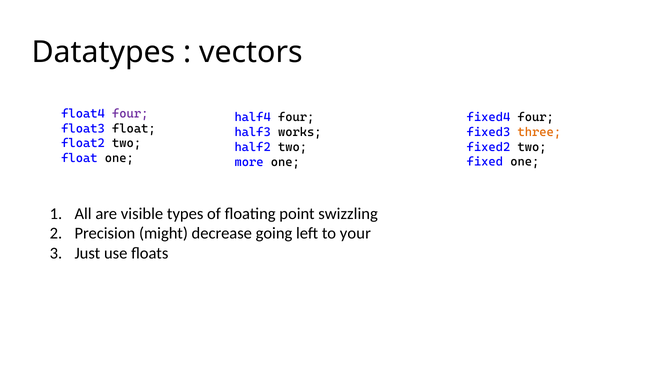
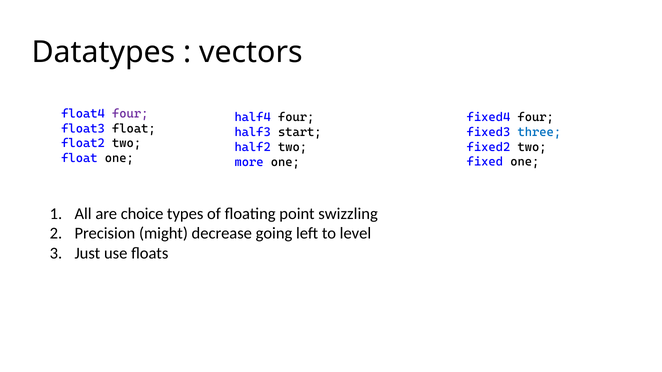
three colour: orange -> blue (539, 132)
works: works -> start (300, 132)
visible: visible -> choice (142, 214)
your: your -> level (355, 234)
